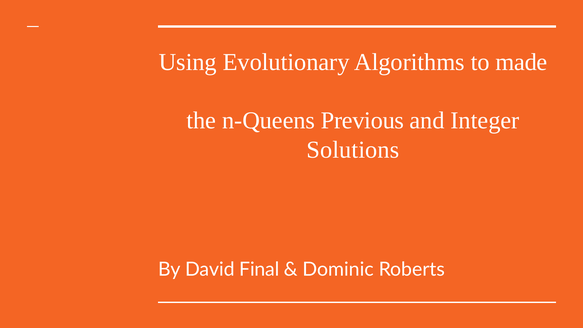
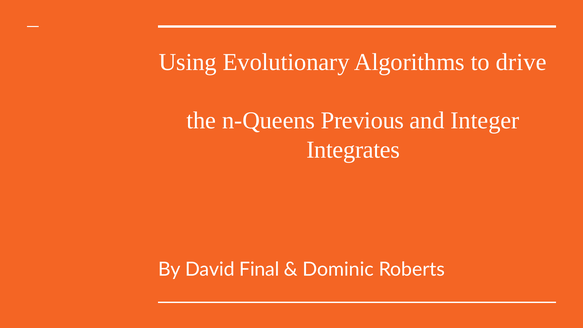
made: made -> drive (521, 62)
Solutions: Solutions -> Integrates (353, 150)
